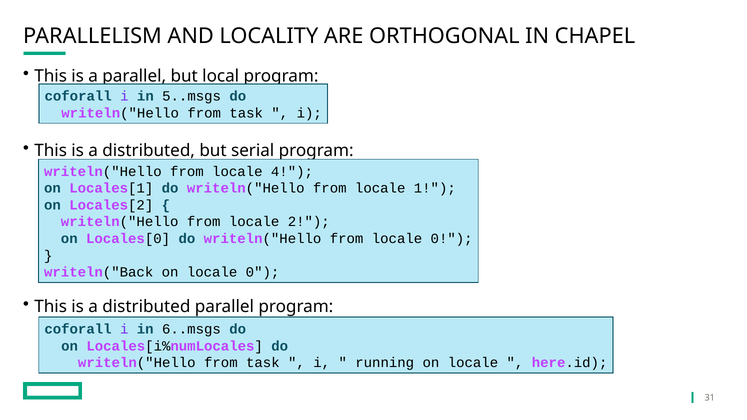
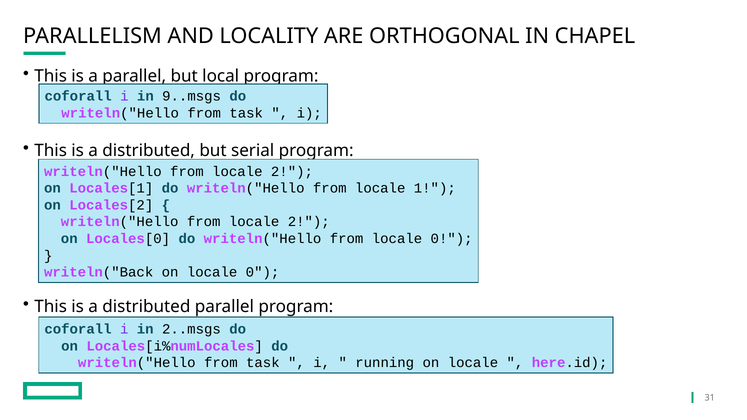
5..msgs: 5..msgs -> 9..msgs (192, 96)
4: 4 -> 2 (292, 172)
6..msgs: 6..msgs -> 2..msgs (191, 329)
